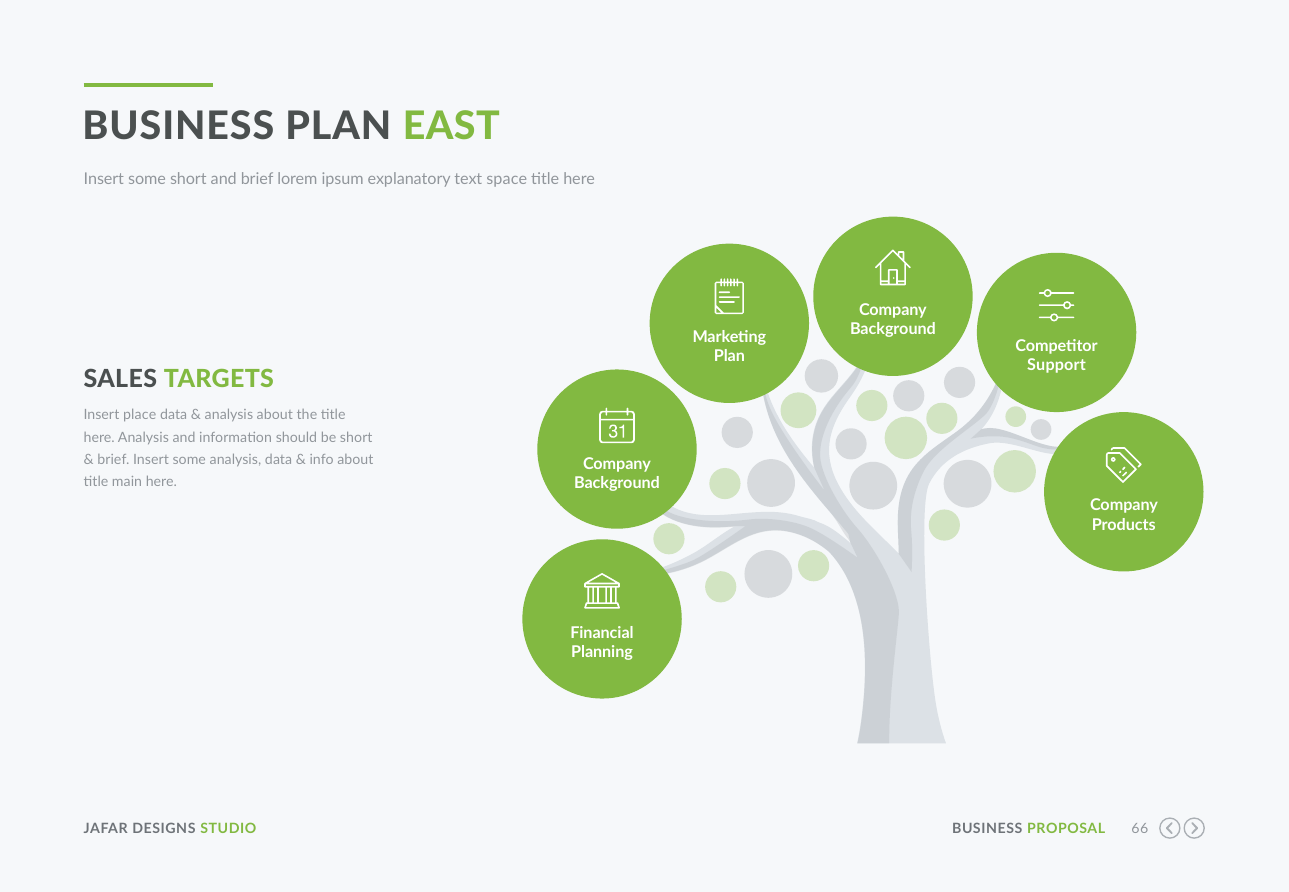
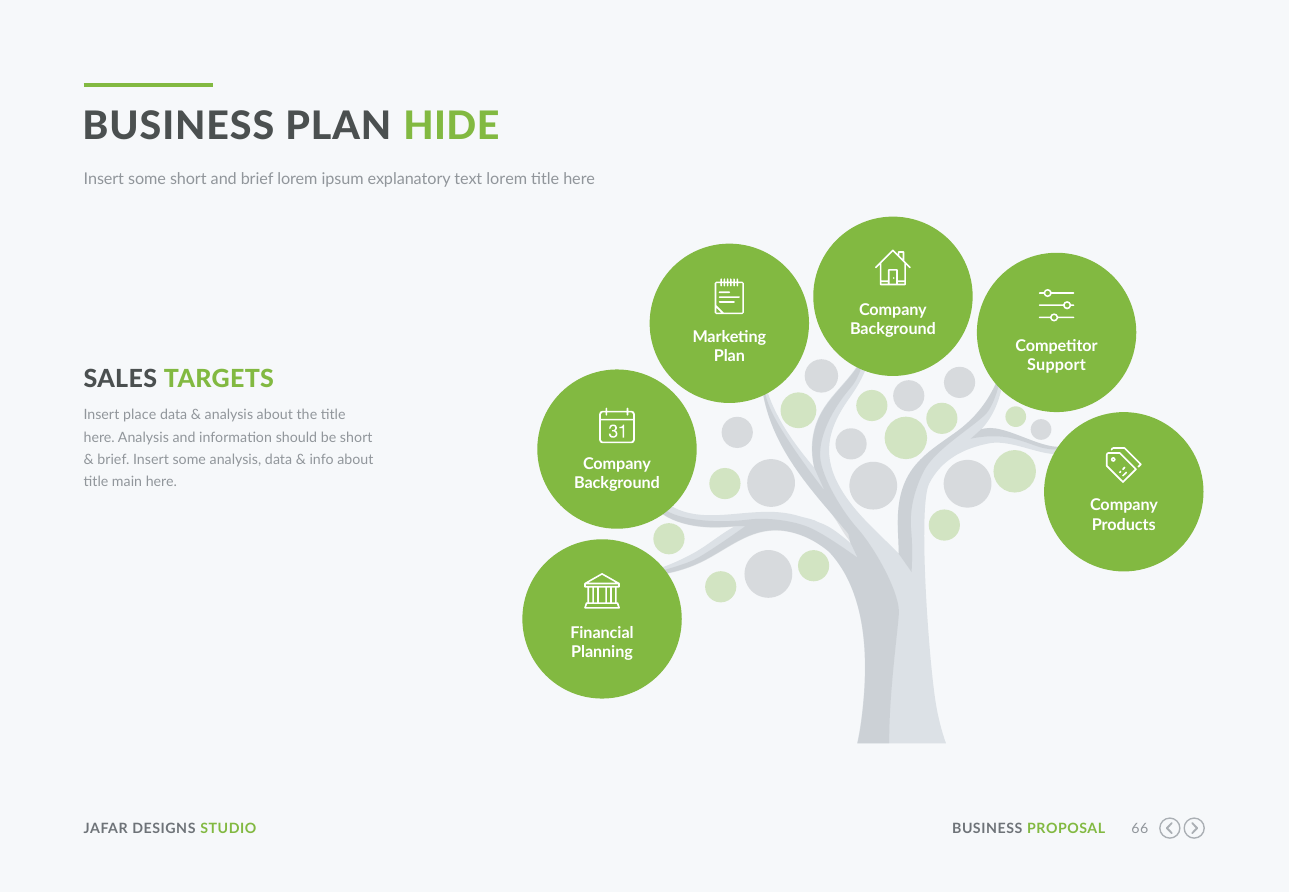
EAST: EAST -> HIDE (451, 126)
text space: space -> lorem (507, 179)
